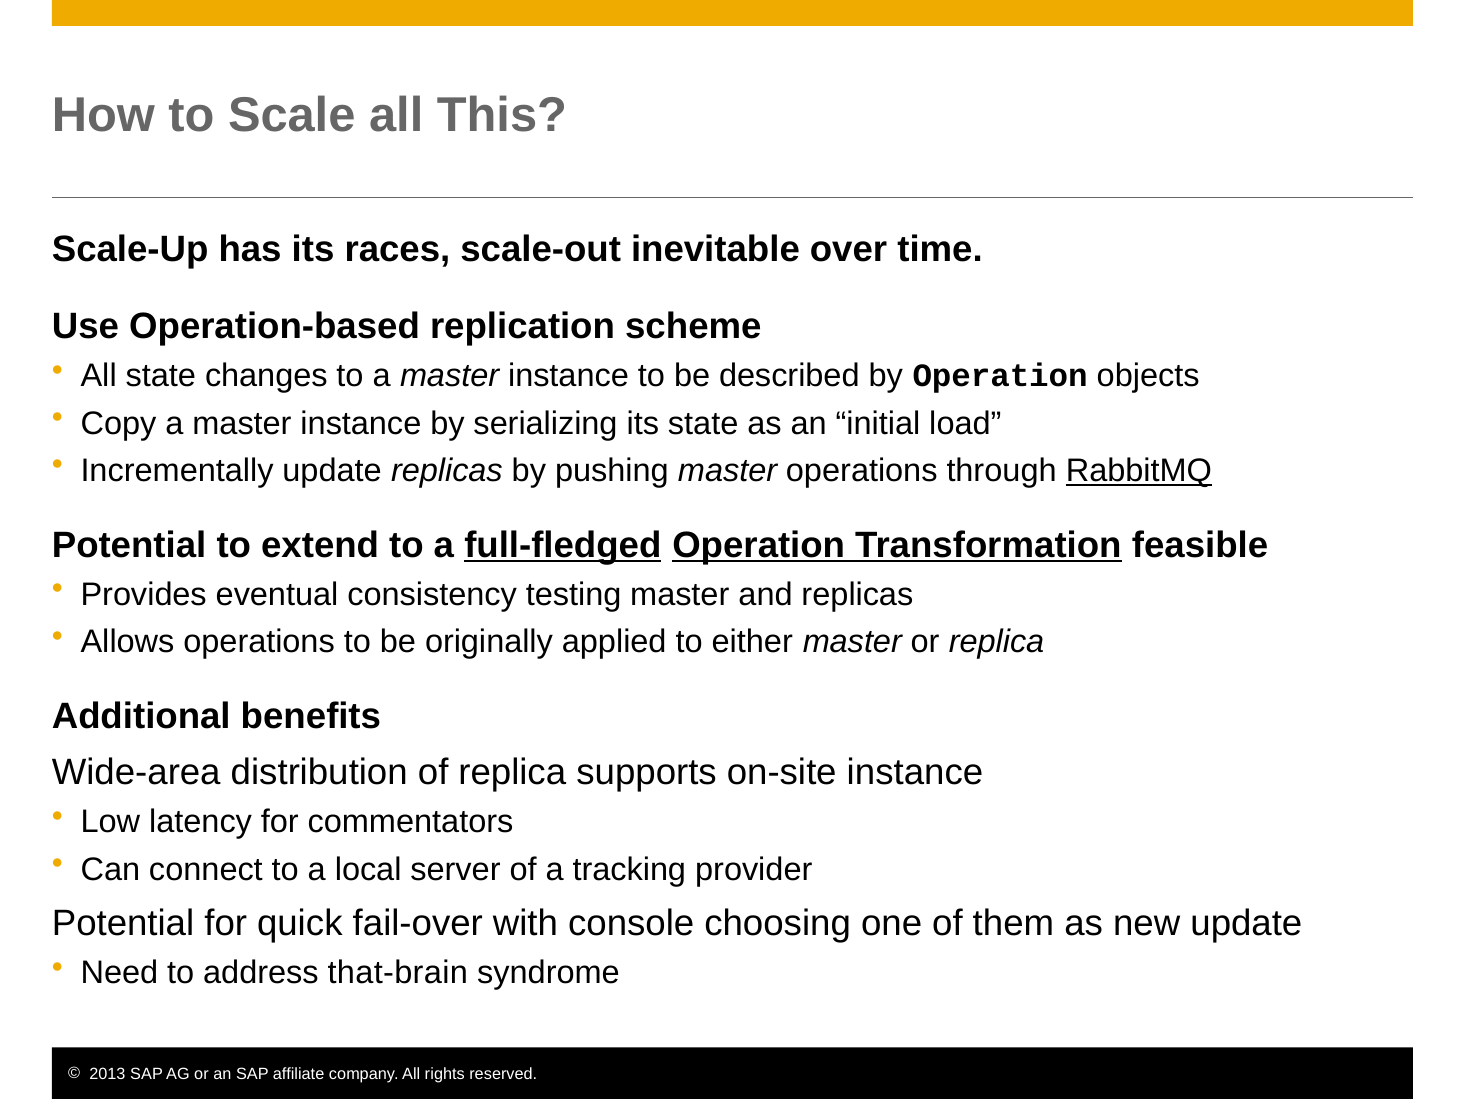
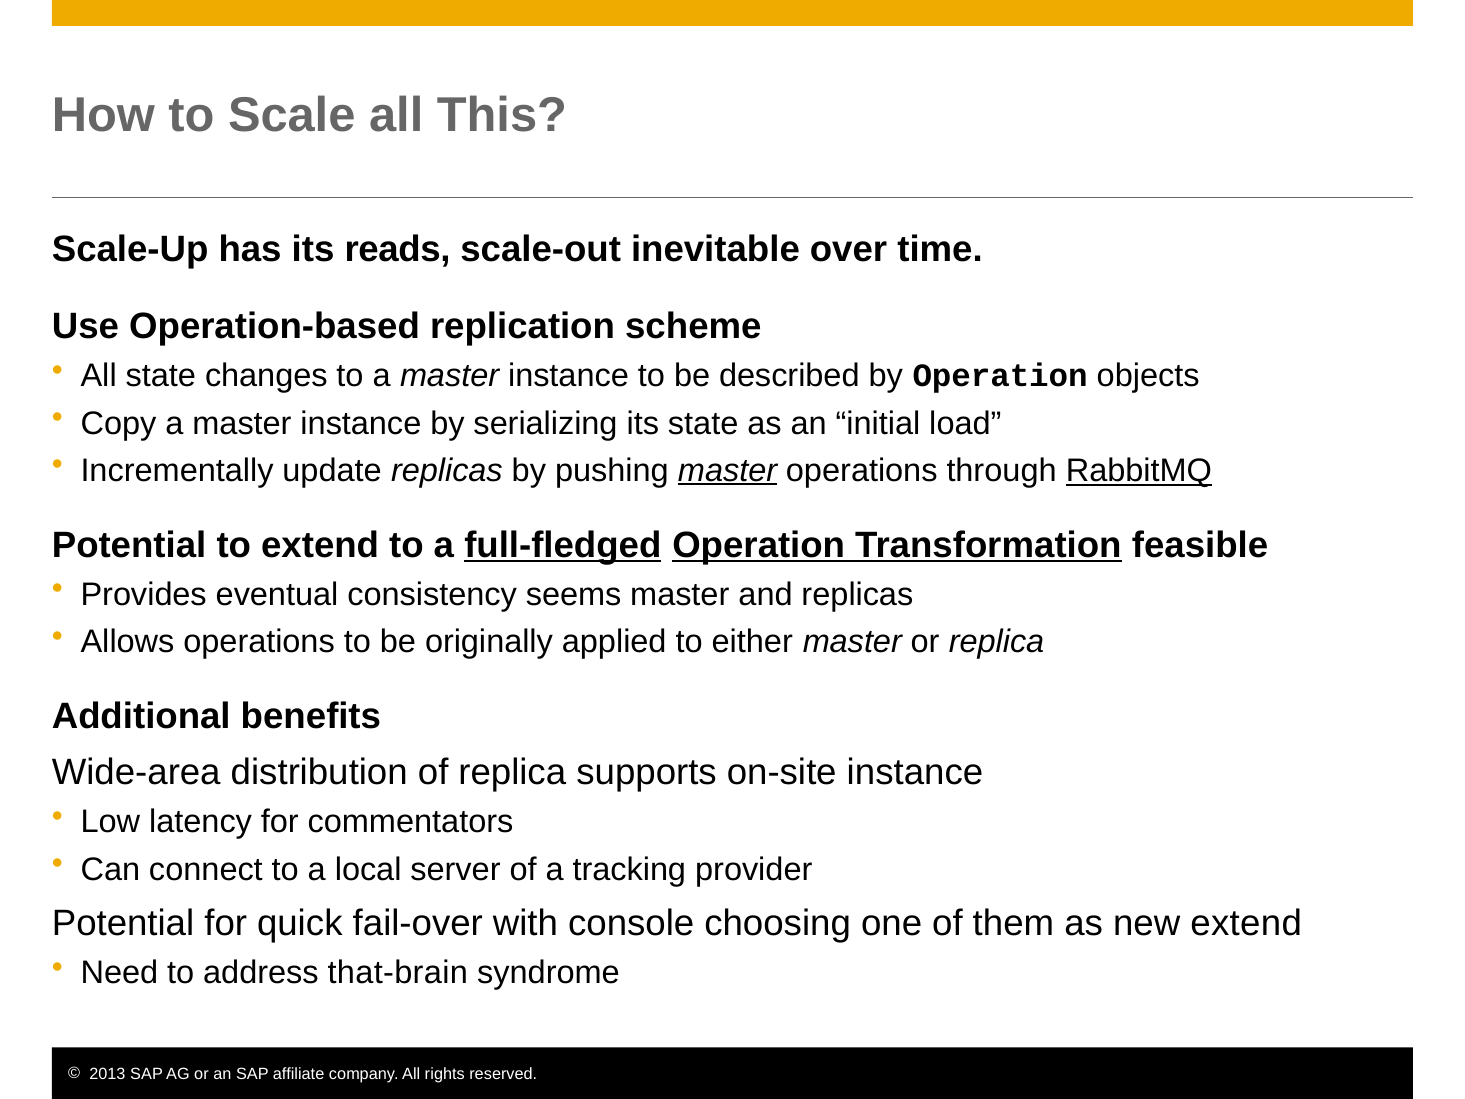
races: races -> reads (398, 250)
master underline: none -> present (728, 470)
testing: testing -> seems (574, 594)
new update: update -> extend (1246, 923)
